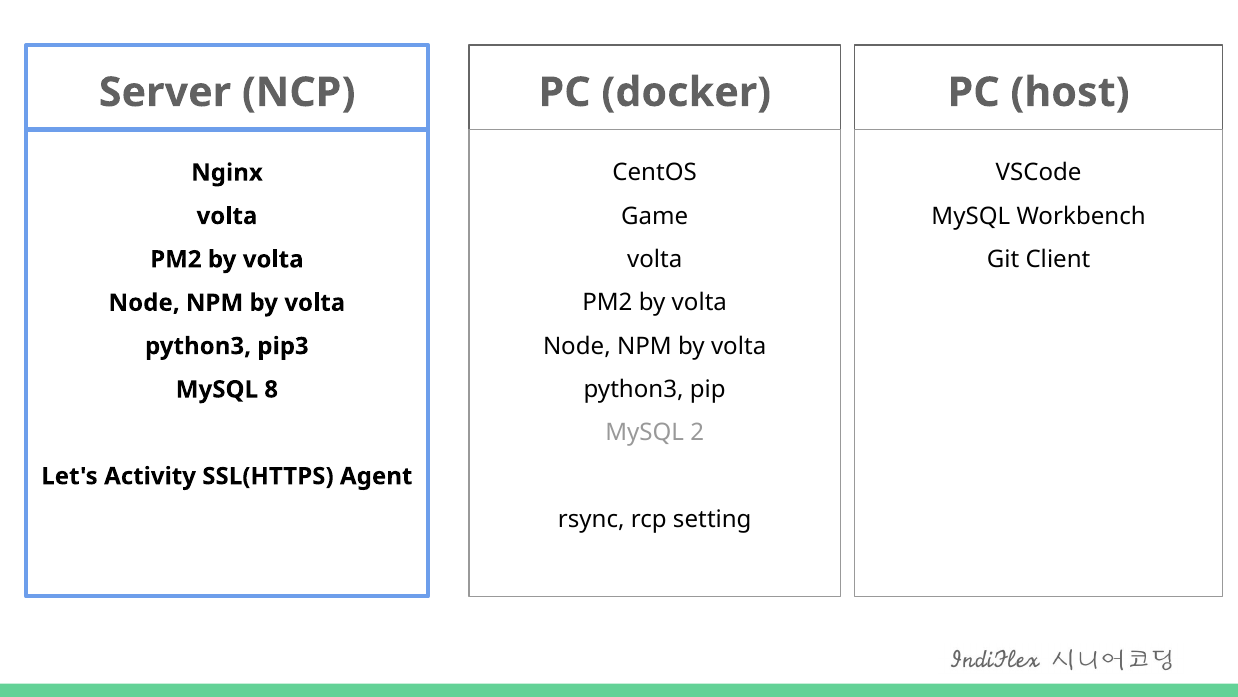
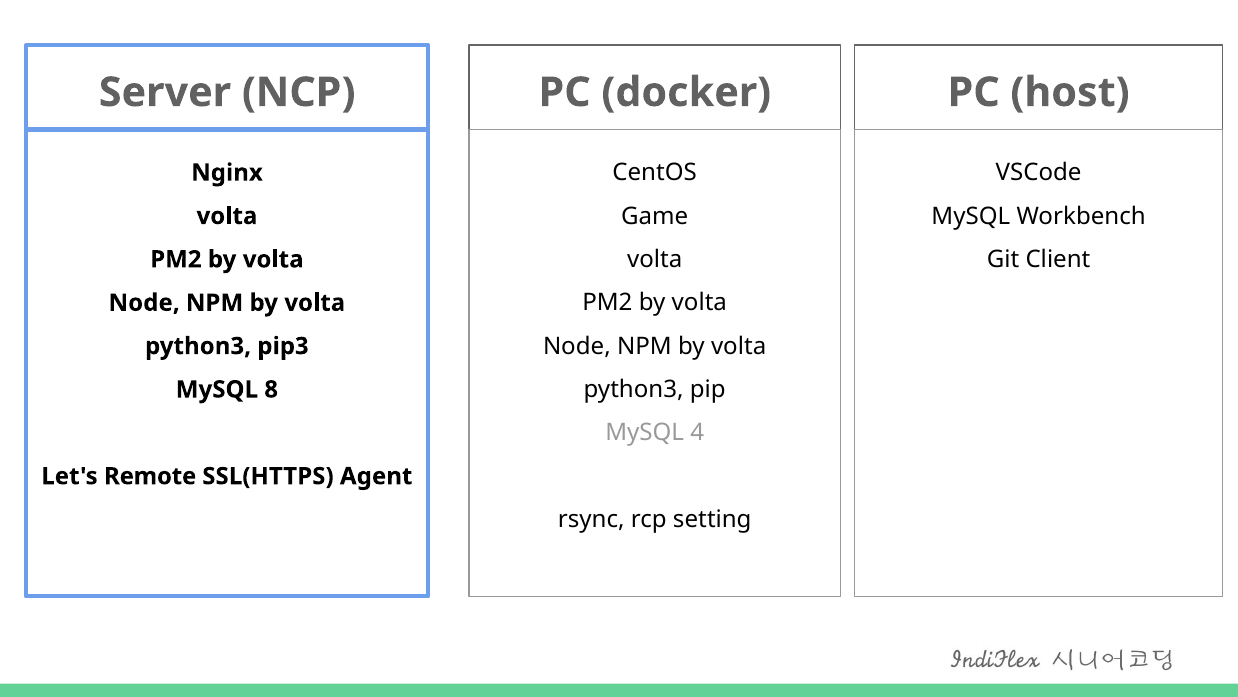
2: 2 -> 4 (697, 433)
Activity: Activity -> Remote (150, 476)
